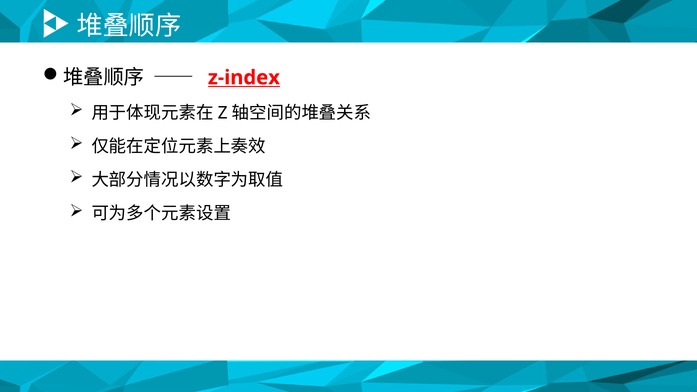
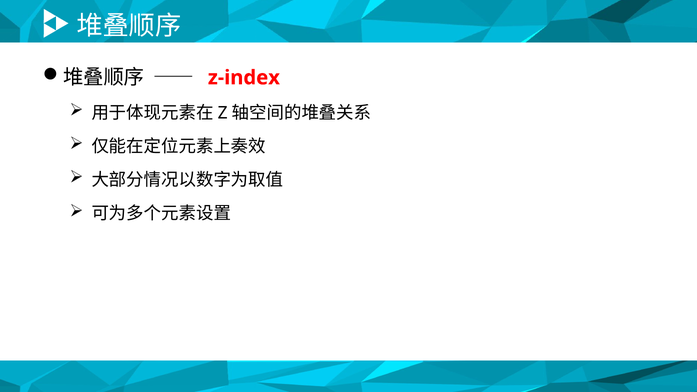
z-index underline: present -> none (244, 78)
